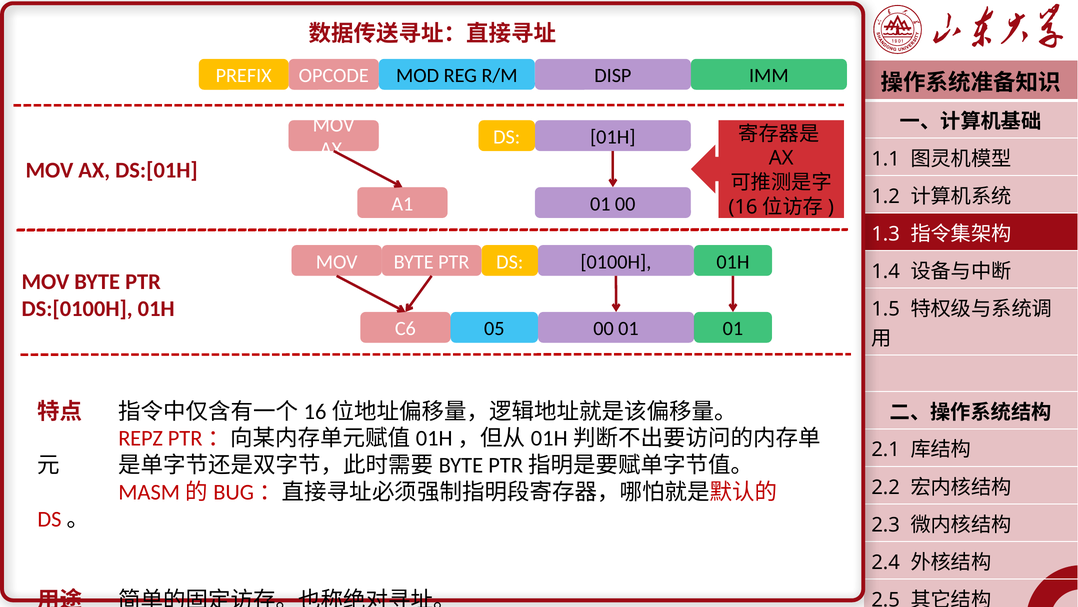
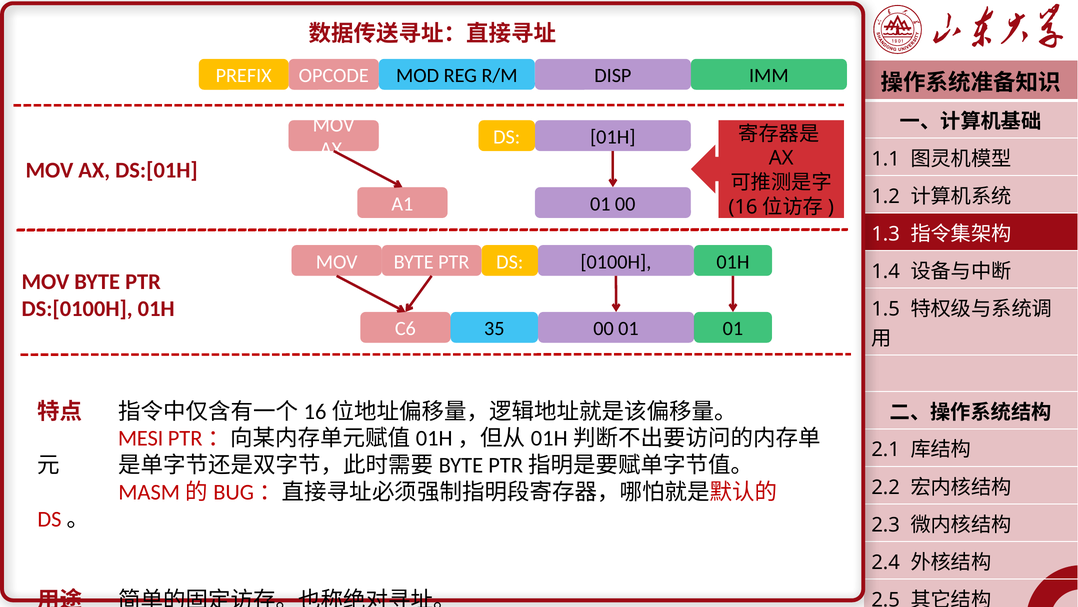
05: 05 -> 35 (494, 328)
REPZ: REPZ -> MESI (141, 438)
